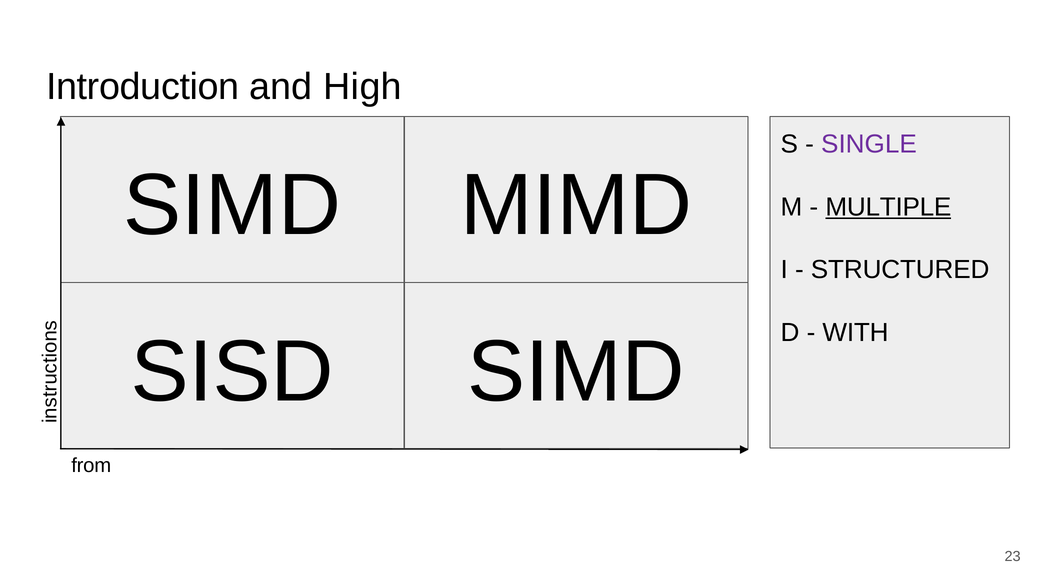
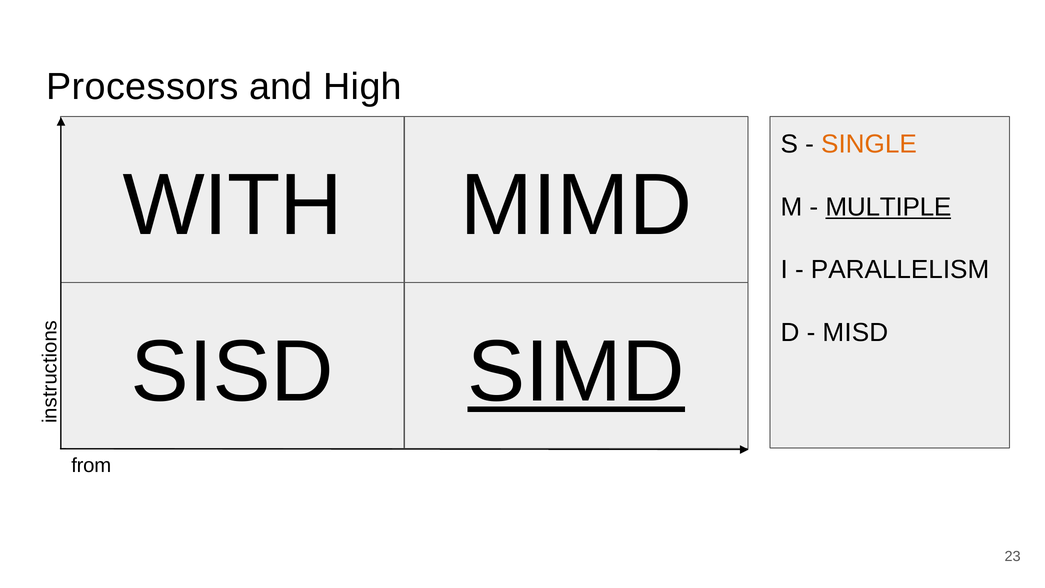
Introduction: Introduction -> Processors (142, 87)
SINGLE colour: purple -> orange (869, 144)
SIMD: SIMD -> WITH (233, 205)
STRUCTURED: STRUCTURED -> PARALLELISM (900, 270)
WITH: WITH -> MISD (855, 332)
SIMD underline: none -> present (576, 372)
